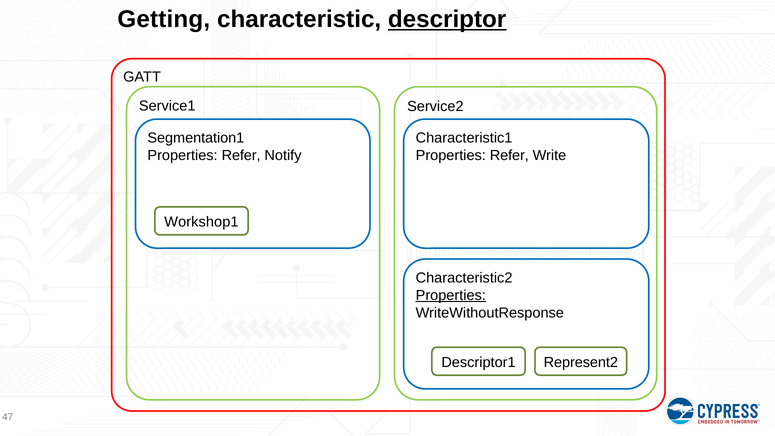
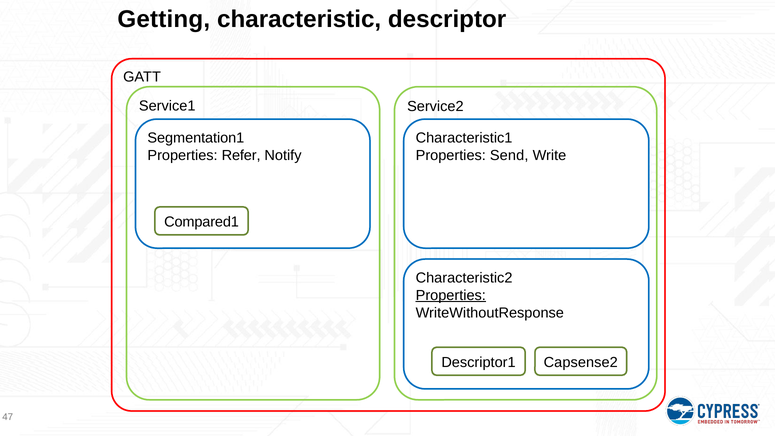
descriptor underline: present -> none (447, 19)
Refer: Refer -> Send (509, 155)
Workshop1: Workshop1 -> Compared1 (202, 222)
Represent2: Represent2 -> Capsense2 (581, 362)
